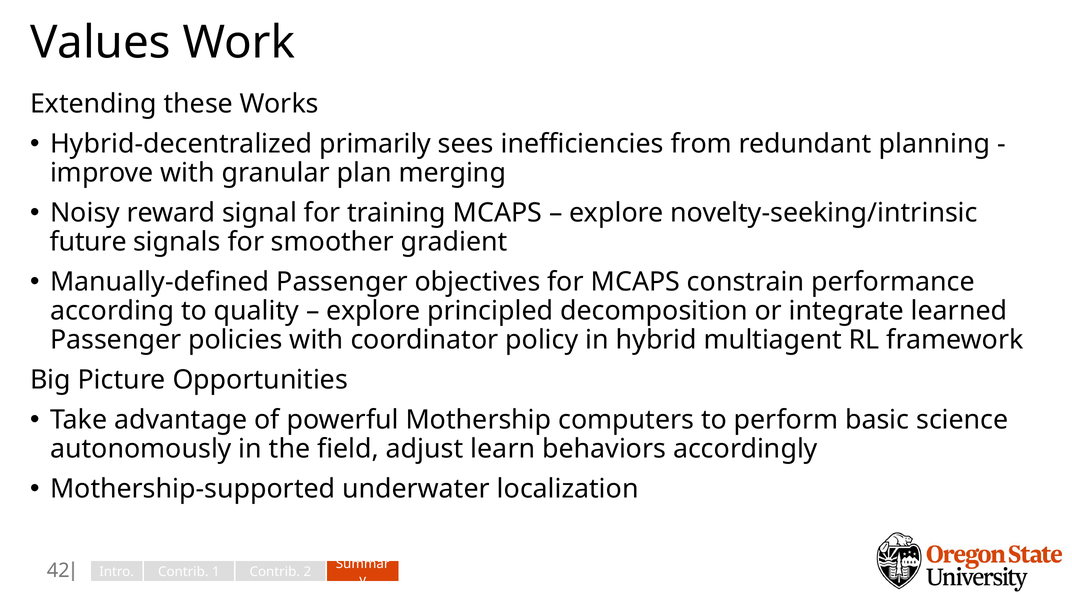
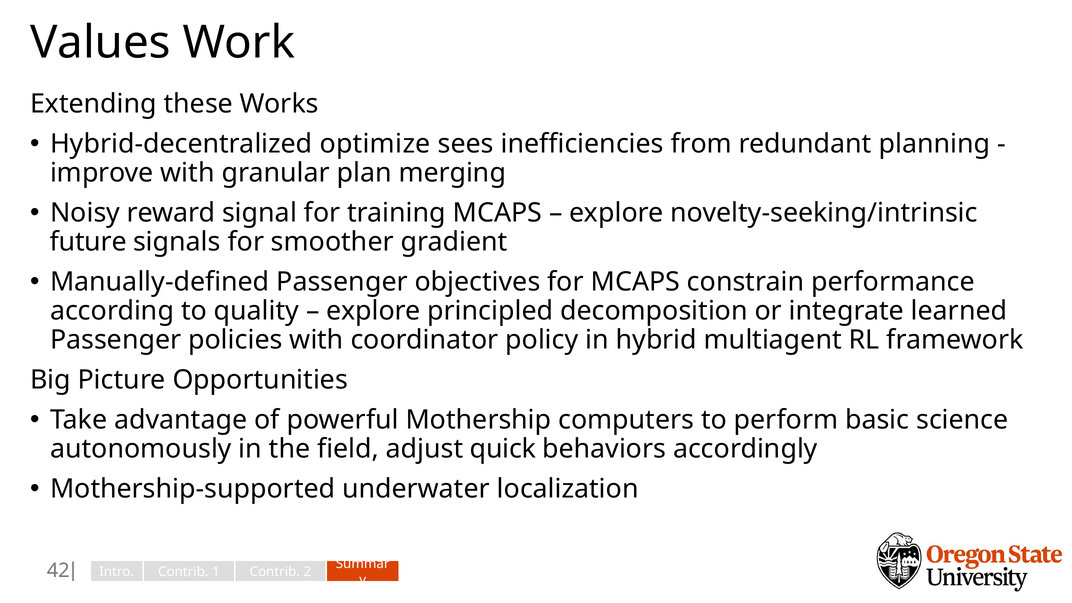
primarily: primarily -> optimize (375, 144)
learn: learn -> quick (503, 449)
